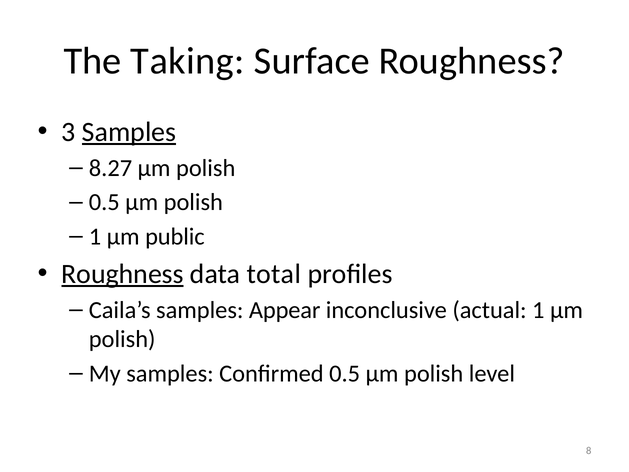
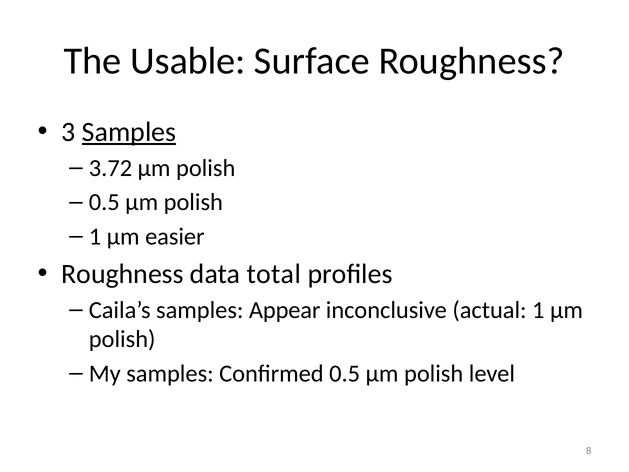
Taking: Taking -> Usable (188, 61)
8.27: 8.27 -> 3.72 (110, 168)
public: public -> easier (175, 236)
Roughness underline: present -> none (123, 274)
